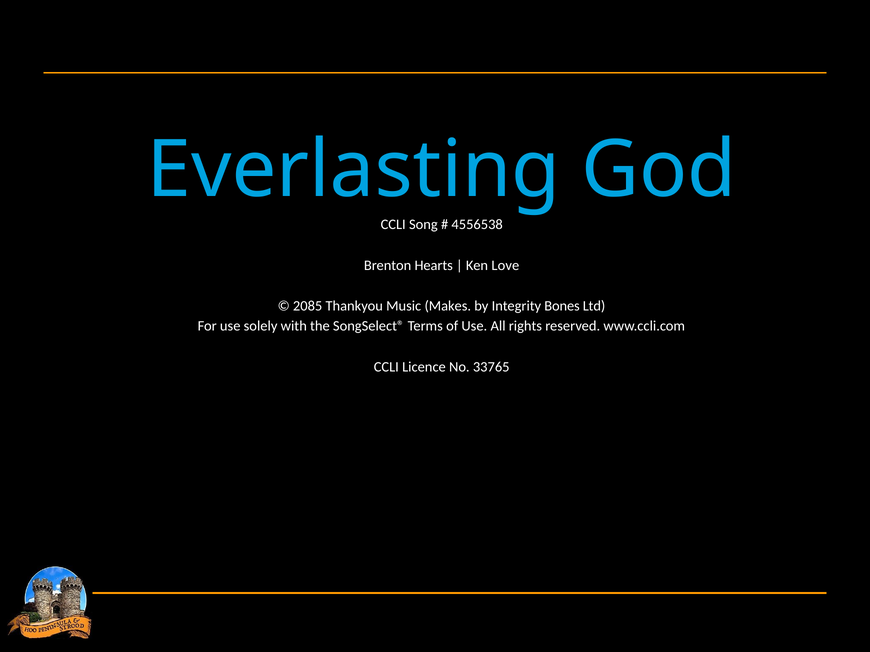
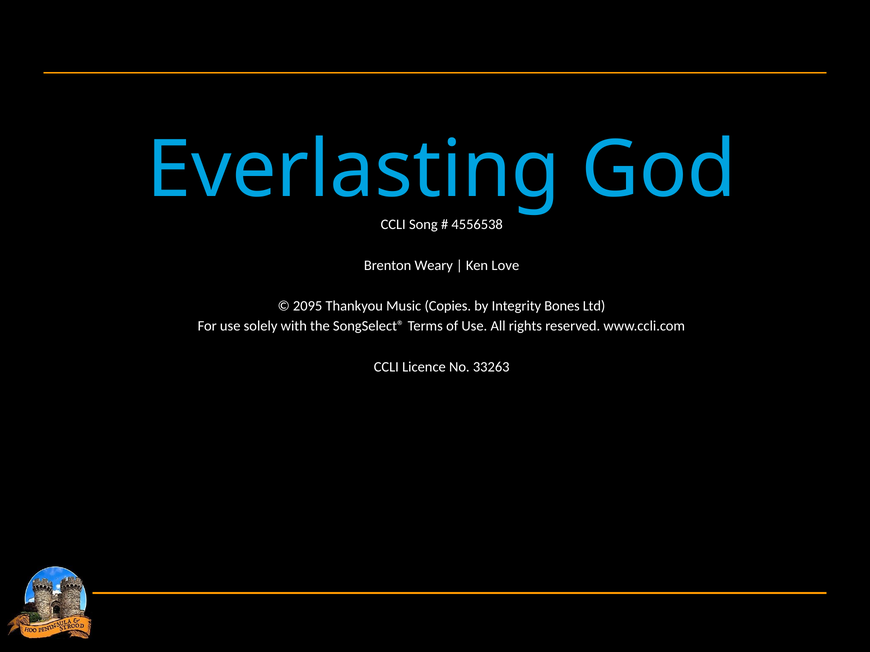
Hearts: Hearts -> Weary (434, 266)
2085: 2085 -> 2095 (308, 306)
Makes: Makes -> Copies (448, 306)
33765: 33765 -> 33263 (491, 367)
